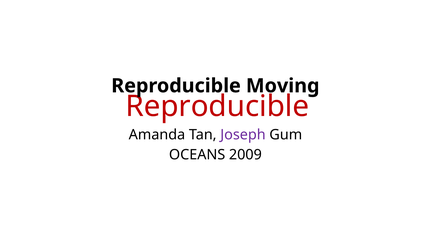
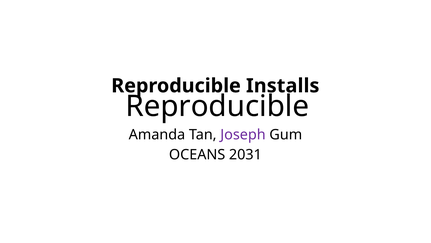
Moving: Moving -> Installs (283, 86)
Reproducible colour: red -> black (217, 106)
2009: 2009 -> 2031 (245, 154)
